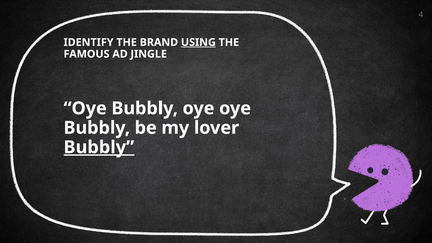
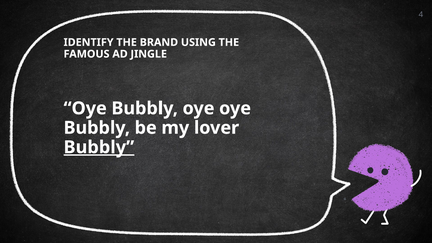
USING underline: present -> none (198, 42)
